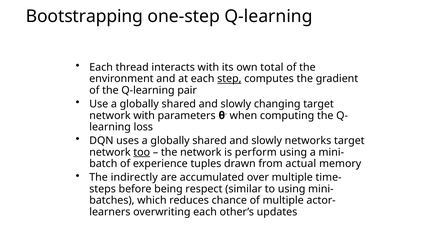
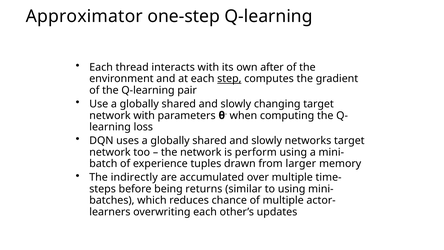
Bootstrapping: Bootstrapping -> Approximator (84, 16)
total: total -> after (272, 67)
too underline: present -> none (142, 152)
actual: actual -> larger (301, 164)
respect: respect -> returns (204, 189)
